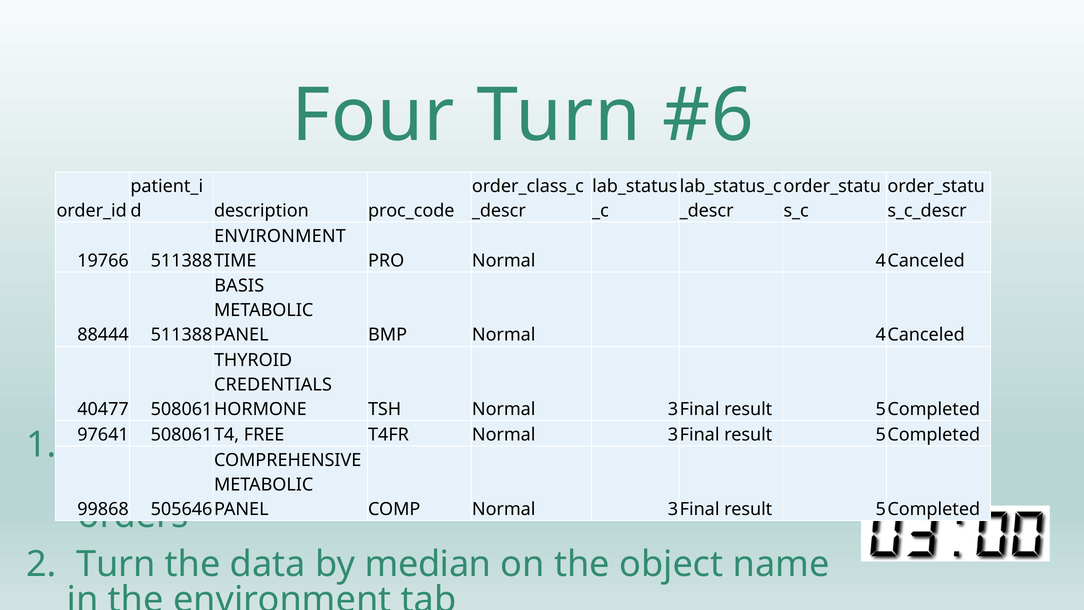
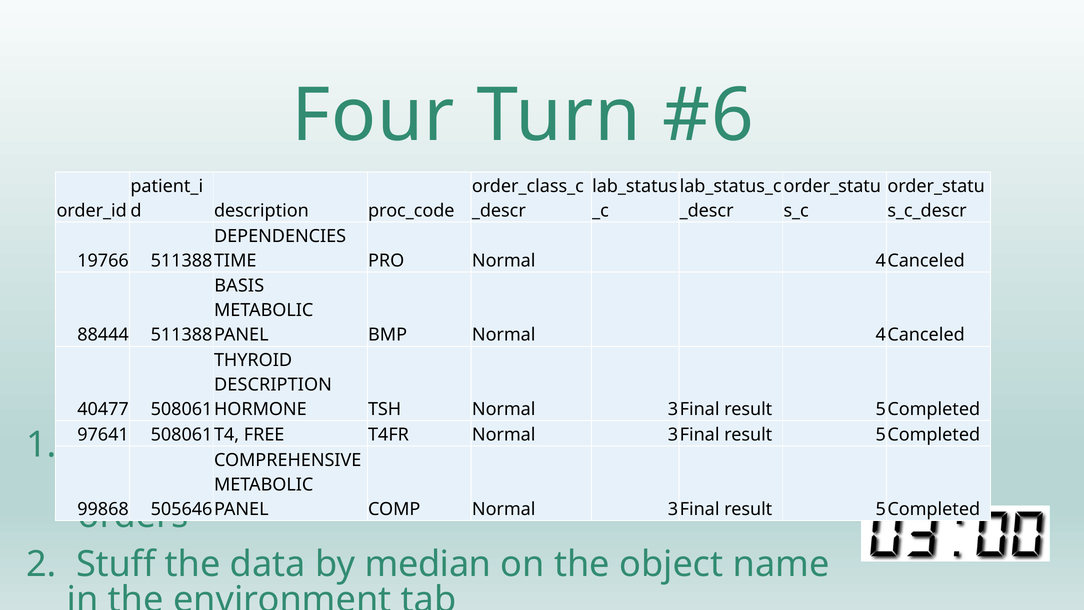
ENVIRONMENT: ENVIRONMENT -> DEPENDENCIES (280, 236)
CREDENTIALS: CREDENTIALS -> DESCRIPTION (273, 385)
Turn: Turn -> Stuff (116, 564)
